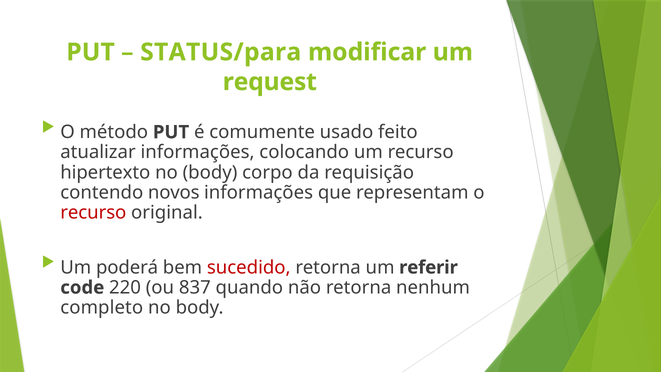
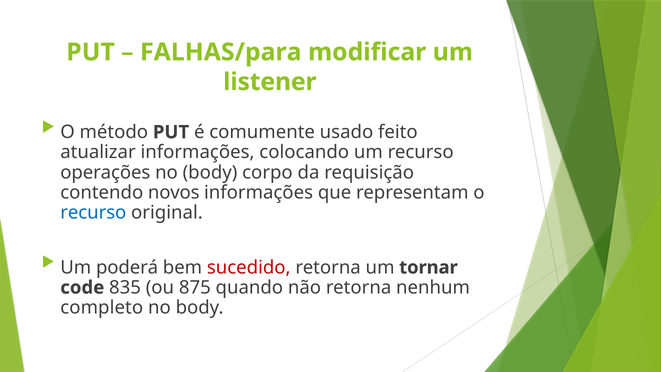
STATUS/para: STATUS/para -> FALHAS/para (221, 52)
request: request -> listener (270, 82)
hipertexto: hipertexto -> operações (105, 172)
recurso colour: red -> blue (93, 212)
referir: referir -> tornar (428, 267)
220: 220 -> 835 (125, 287)
837: 837 -> 875 (195, 287)
